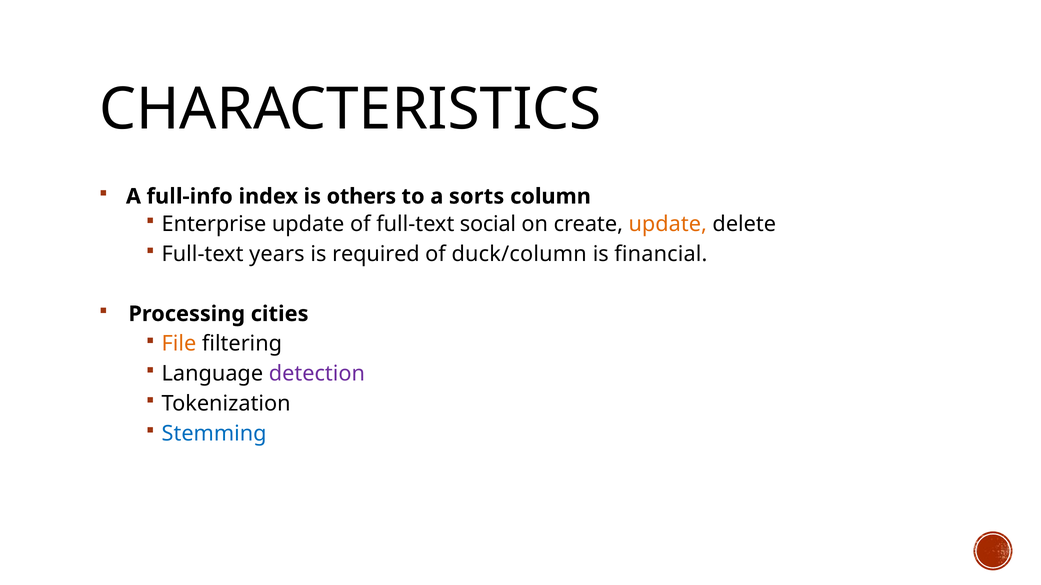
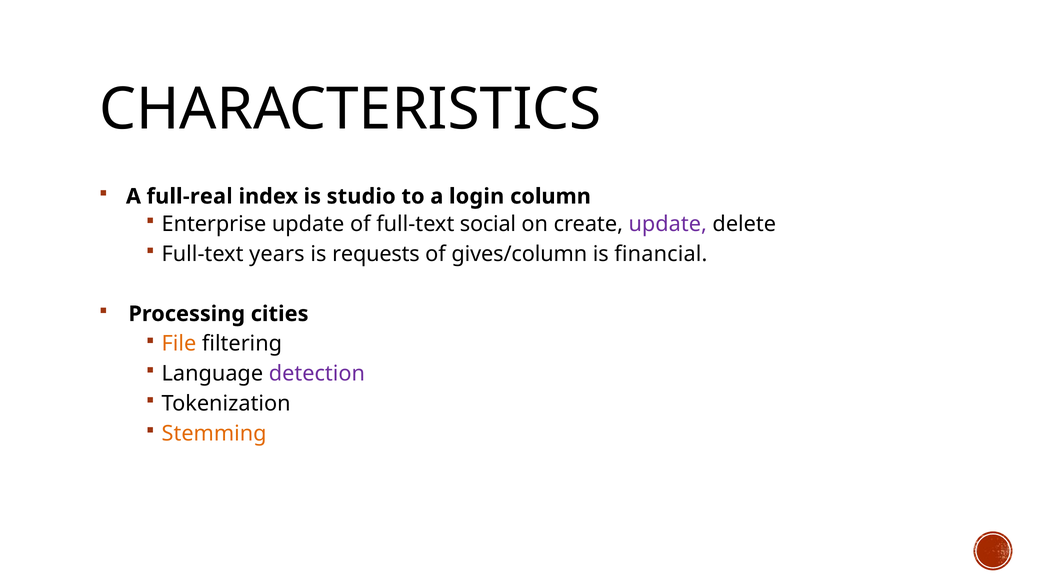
full-info: full-info -> full-real (190, 197)
others: others -> studio (361, 197)
sorts: sorts -> login (477, 197)
update colour: orange -> purple (668, 224)
required: required -> requests (376, 254)
duck/column: duck/column -> gives/column (519, 254)
Stemming colour: blue -> orange (214, 434)
